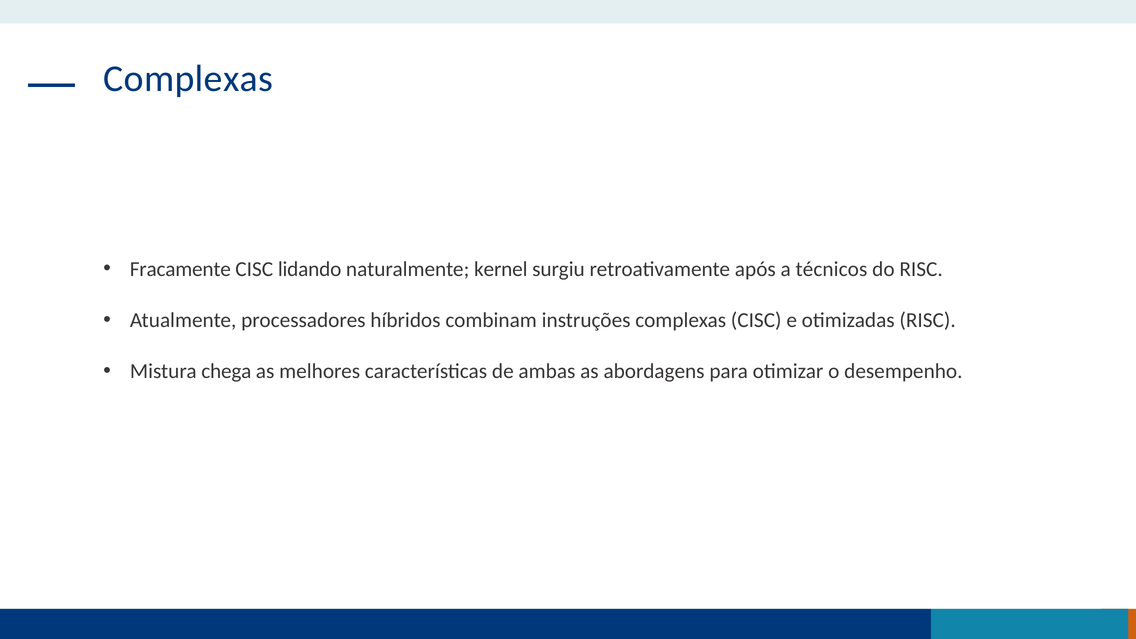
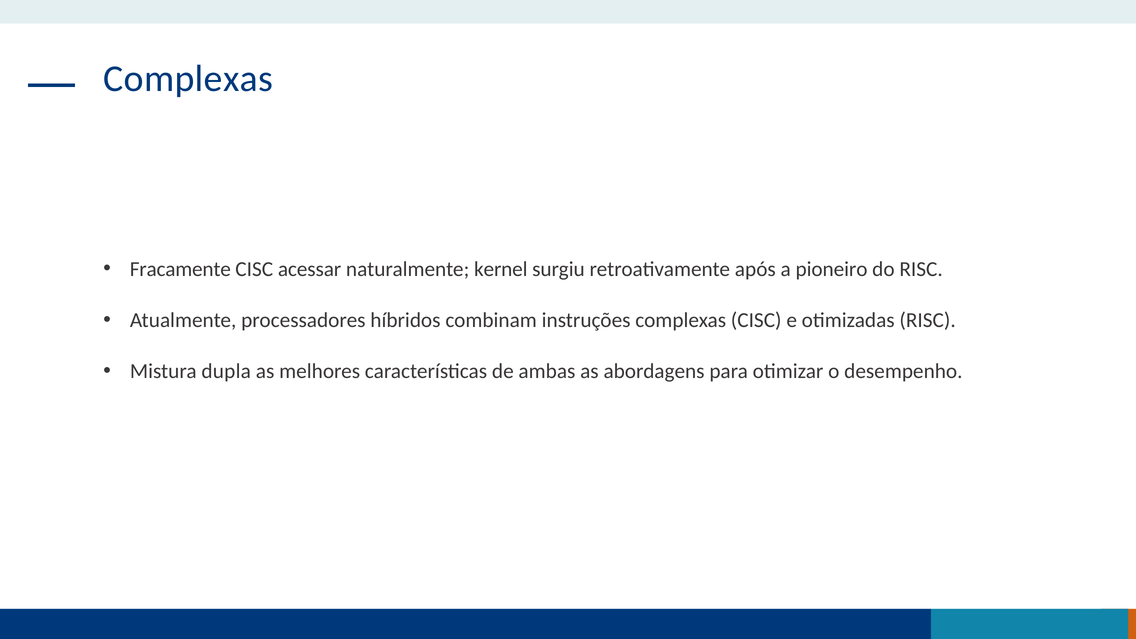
lidando: lidando -> acessar (310, 269)
técnicos: técnicos -> pioneiro (832, 269)
chega: chega -> dupla (226, 371)
